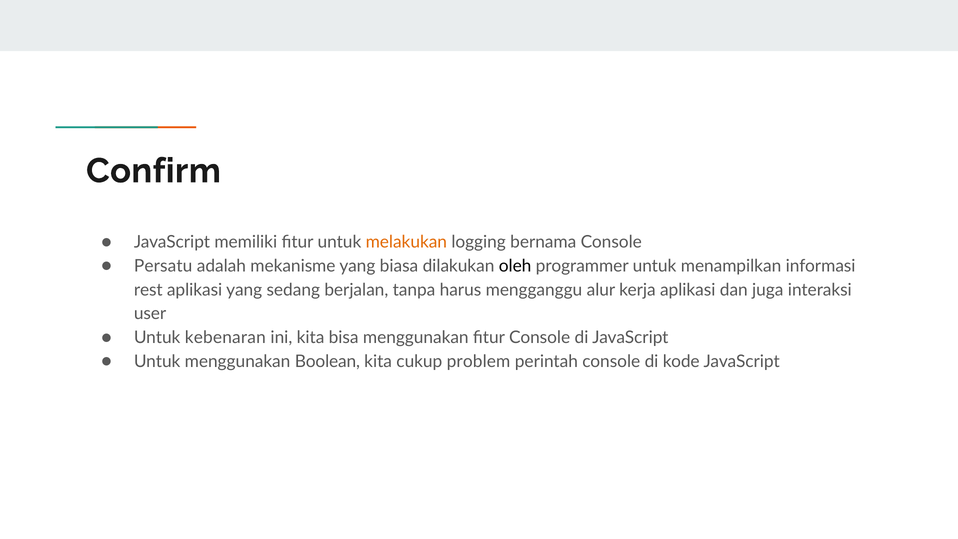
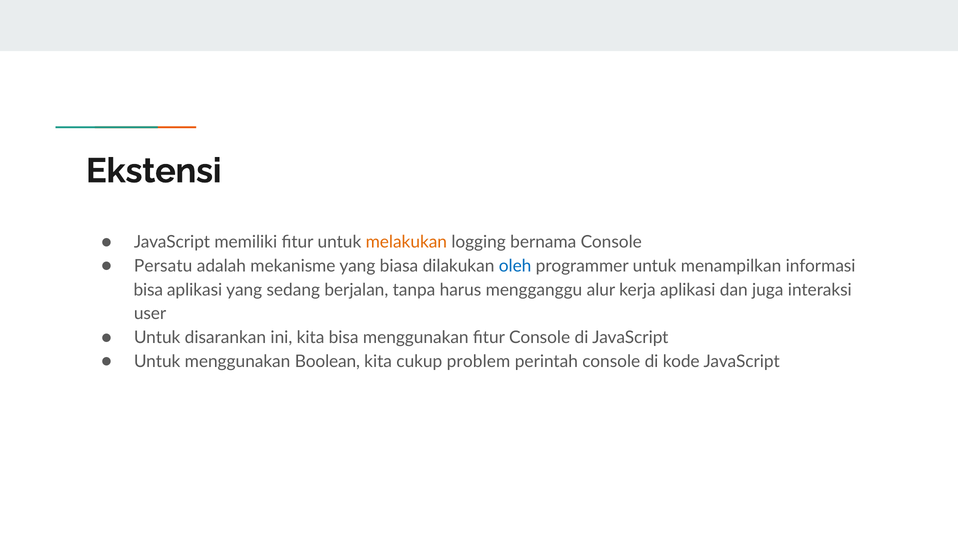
Confirm: Confirm -> Ekstensi (154, 171)
oleh colour: black -> blue (515, 266)
rest: rest -> bisa (148, 290)
kebenaran: kebenaran -> disarankan (225, 338)
